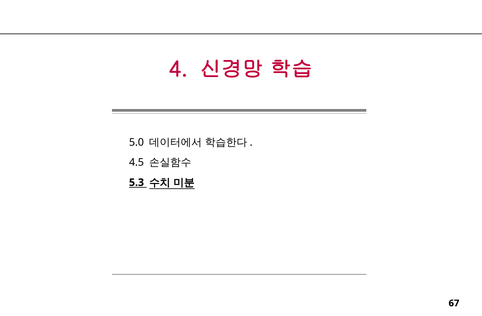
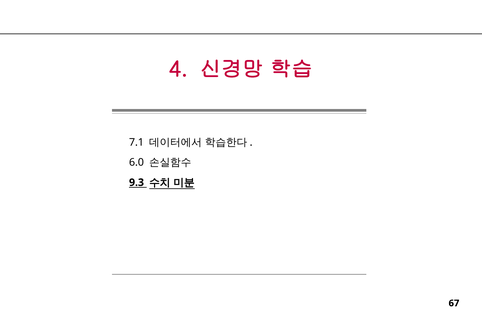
5.0: 5.0 -> 7.1 (136, 142)
4.5: 4.5 -> 6.0 (136, 163)
5.3: 5.3 -> 9.3 (137, 183)
